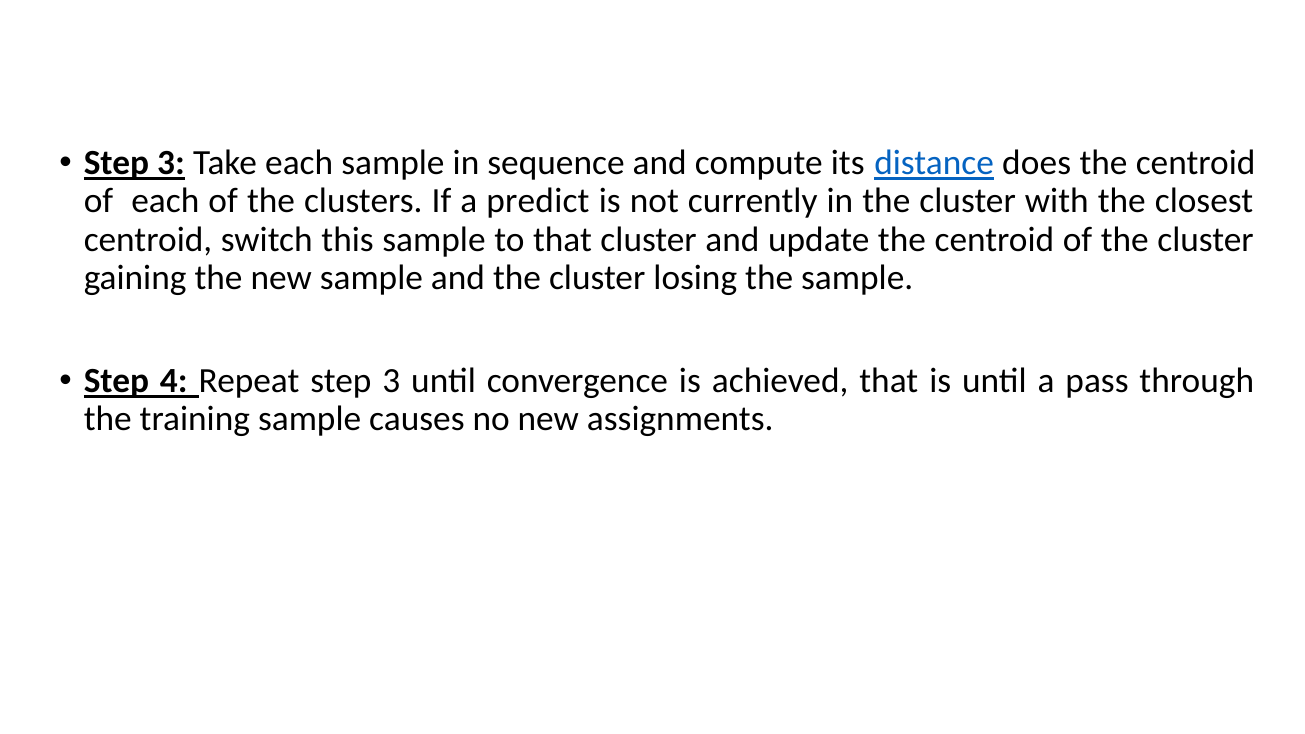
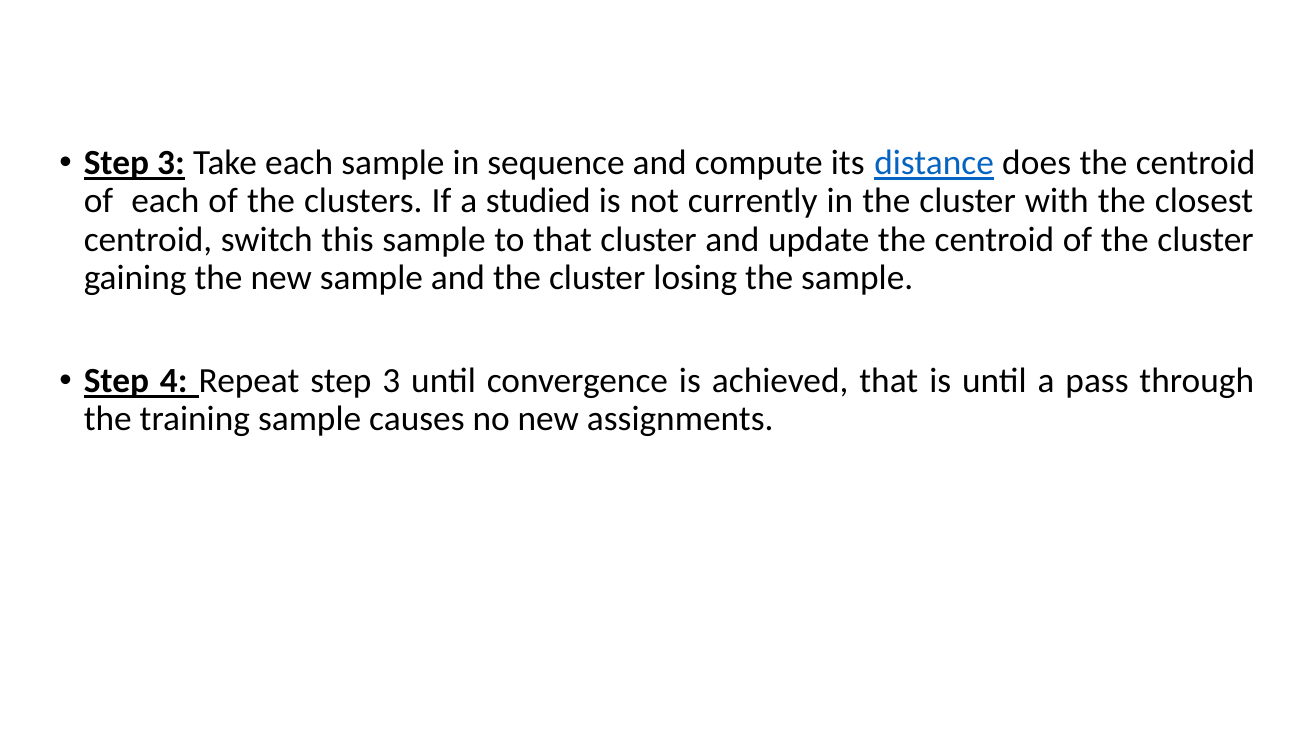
predict: predict -> studied (538, 201)
